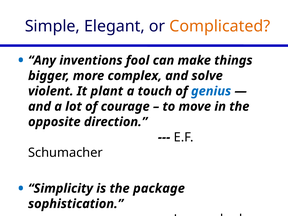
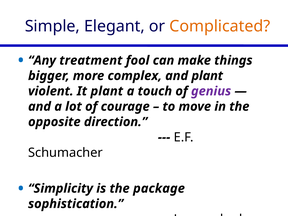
inventions: inventions -> treatment (91, 60)
and solve: solve -> plant (207, 76)
genius colour: blue -> purple (211, 91)
